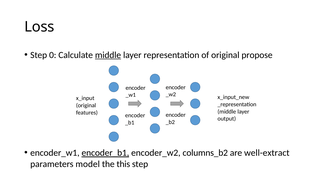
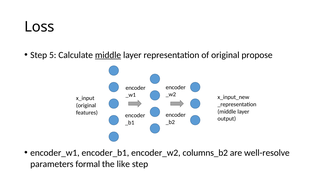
0: 0 -> 5 (53, 55)
encoder_b1 underline: present -> none (105, 153)
well-extract: well-extract -> well-resolve (267, 153)
model: model -> formal (88, 164)
this: this -> like (123, 164)
